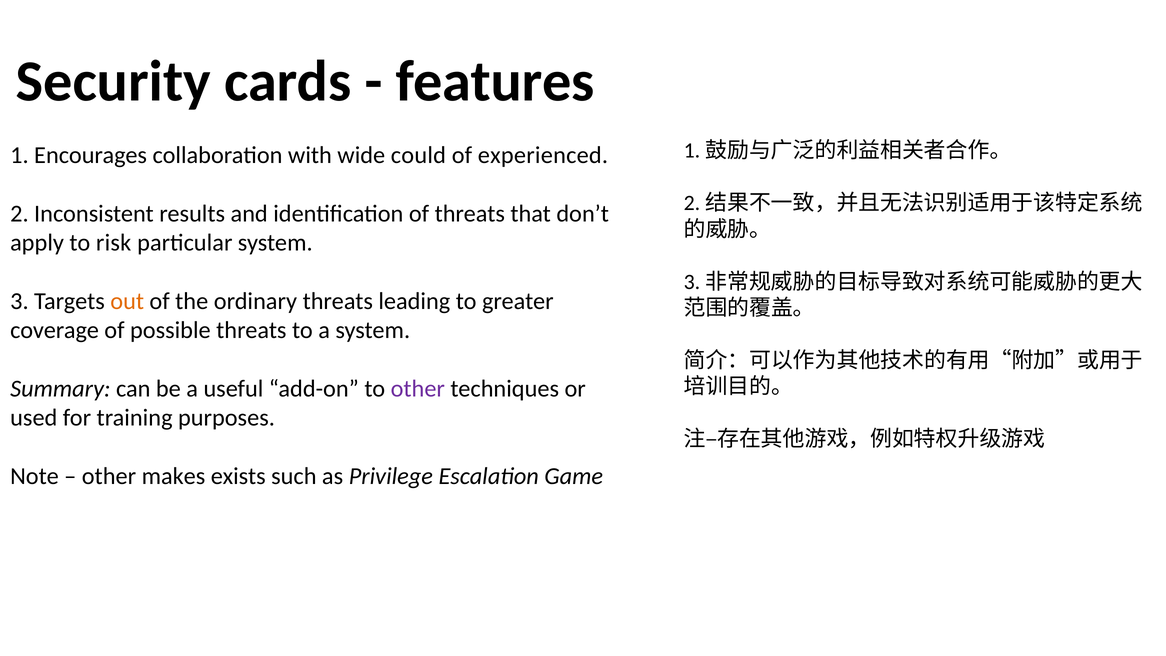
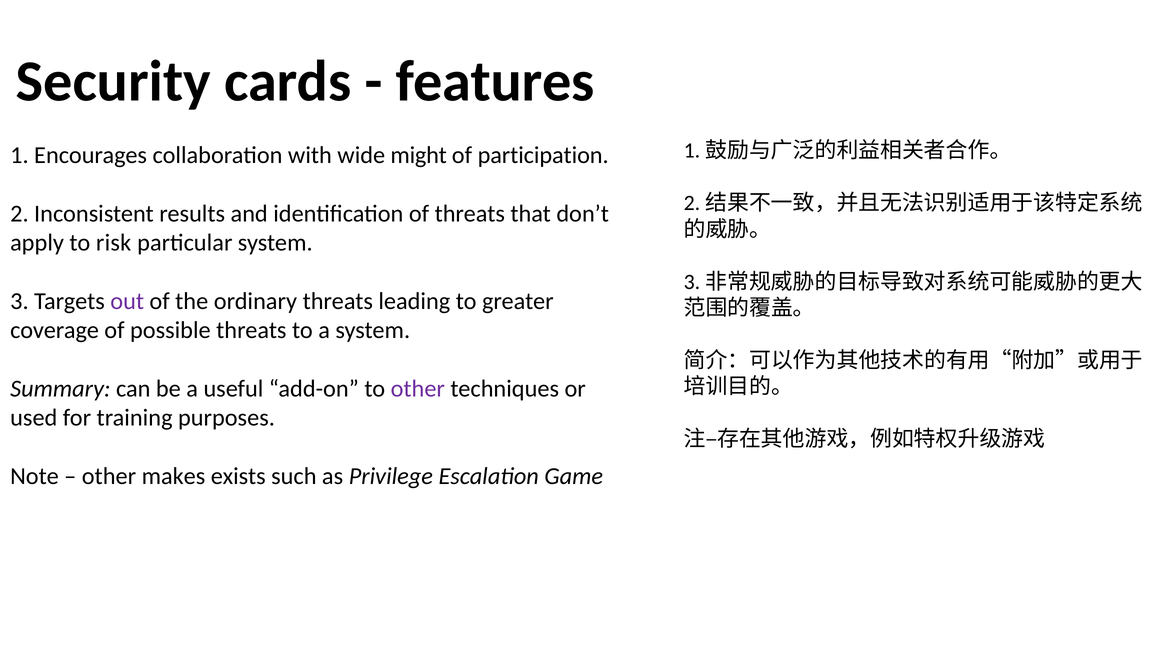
could: could -> might (419, 155)
experienced: experienced -> participation (543, 155)
out colour: orange -> purple (127, 301)
